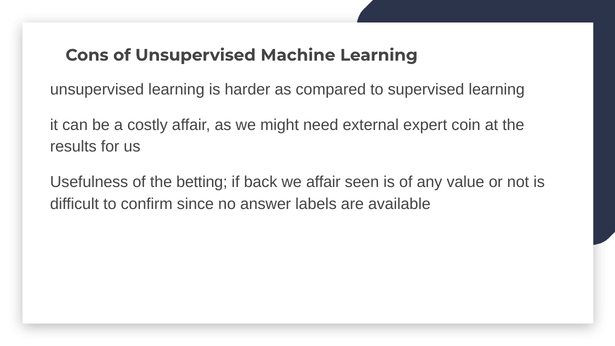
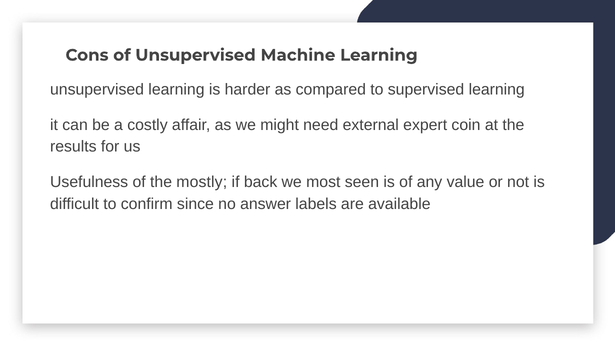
betting: betting -> mostly (202, 182)
we affair: affair -> most (323, 182)
